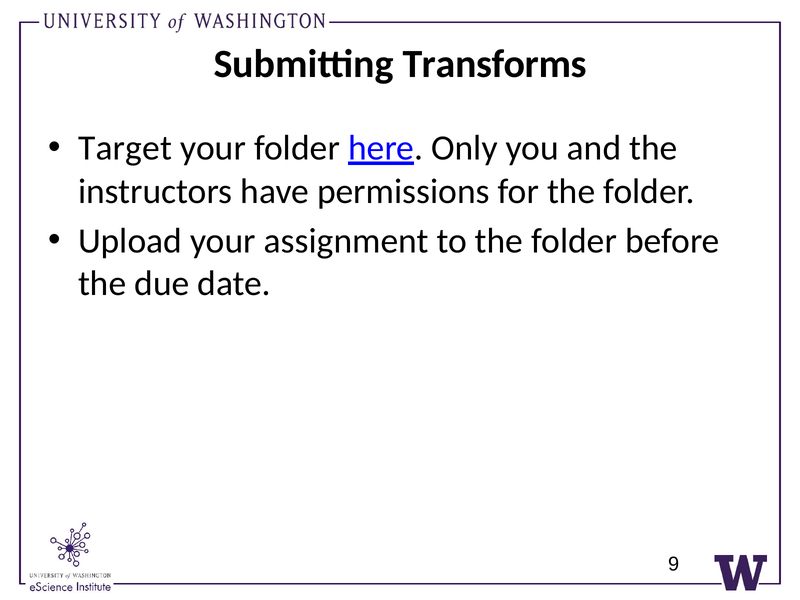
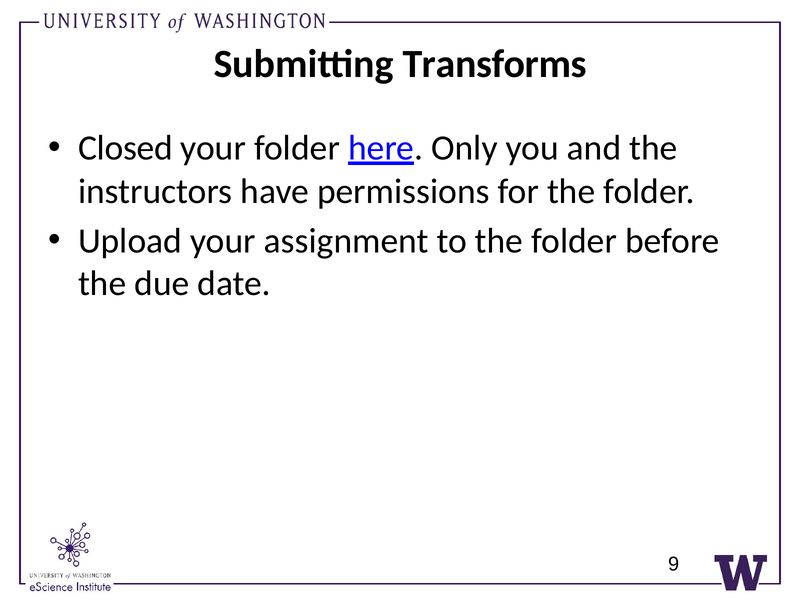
Target: Target -> Closed (125, 148)
